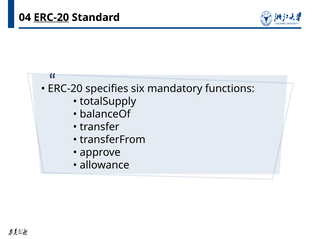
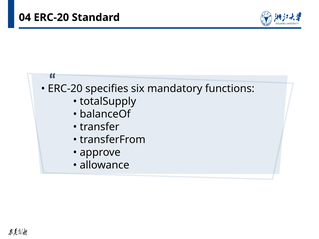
ERC-20 underline: present -> none (51, 17)
